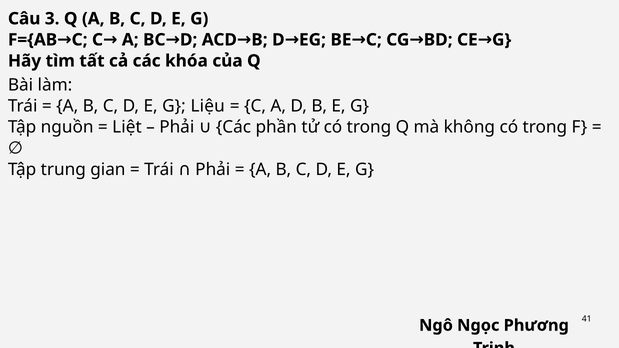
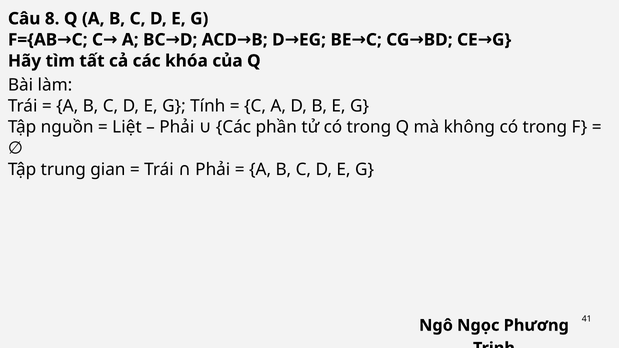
3: 3 -> 8 (52, 19)
Liệu: Liệu -> Tính (208, 106)
